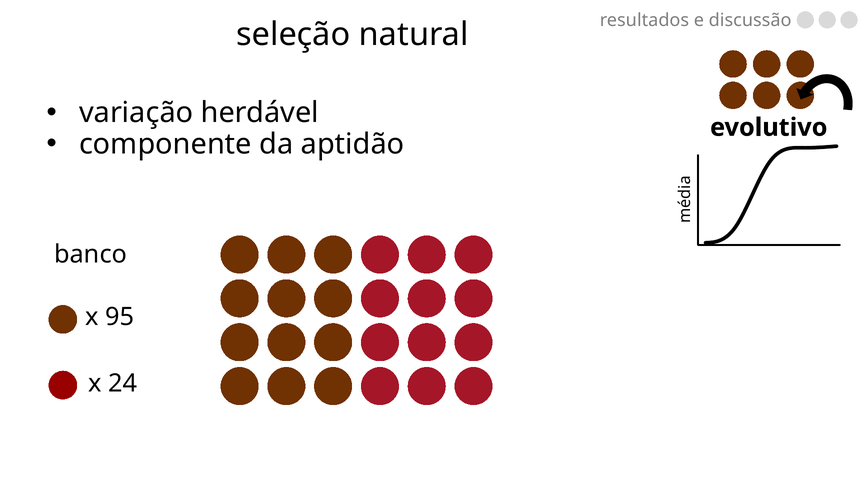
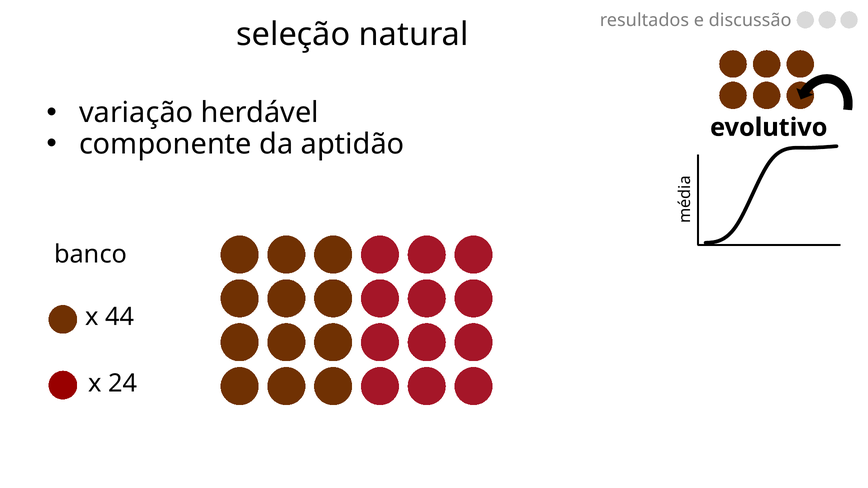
95: 95 -> 44 (120, 317)
